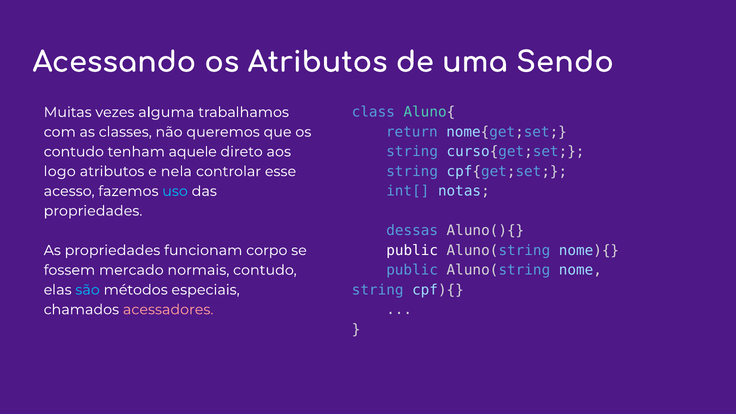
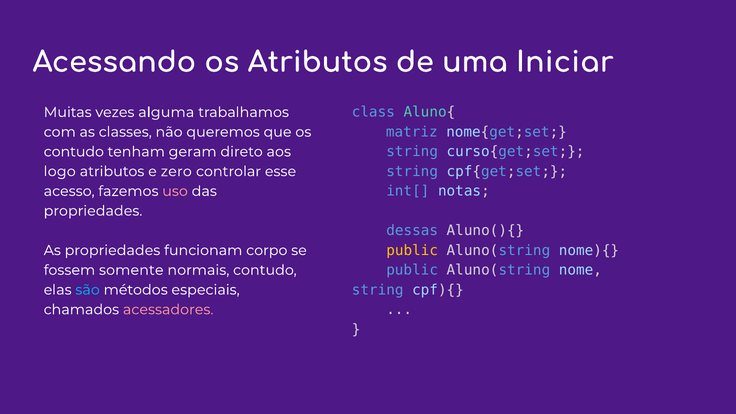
Sendo: Sendo -> Iniciar (565, 62)
return: return -> matriz (412, 132)
aquele: aquele -> geram (193, 152)
nela: nela -> zero (176, 171)
uso colour: light blue -> pink (175, 191)
public colour: white -> yellow (412, 250)
mercado: mercado -> somente (131, 270)
